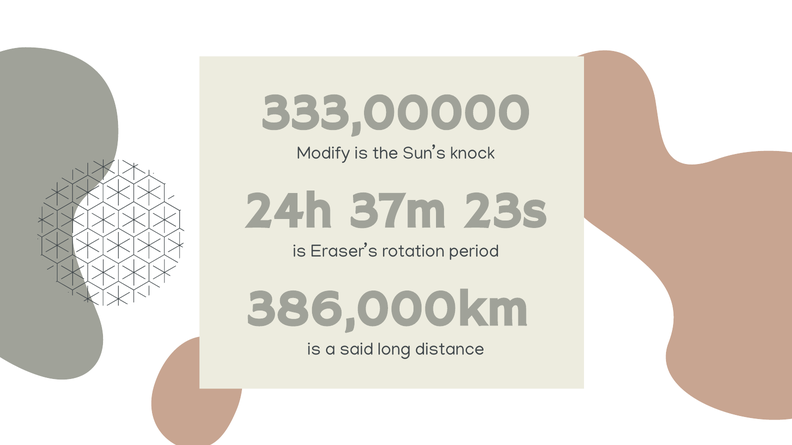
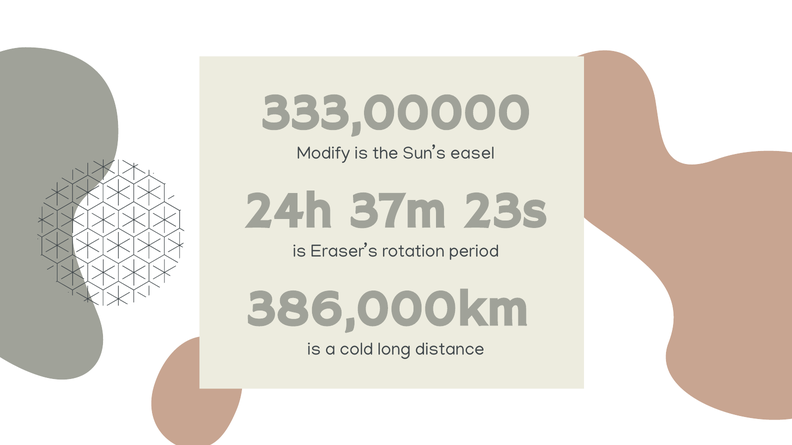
knock: knock -> easel (472, 153)
said: said -> cold (356, 349)
